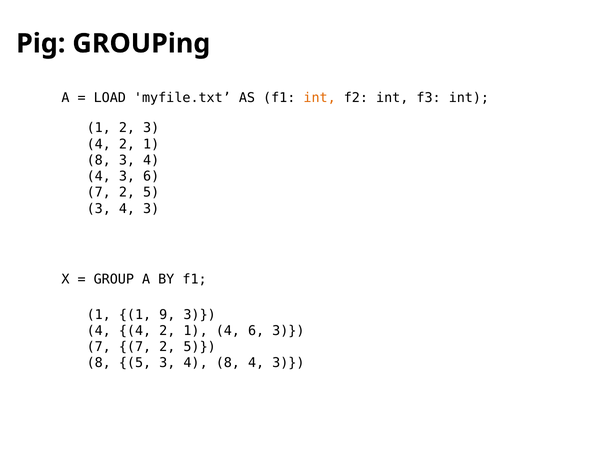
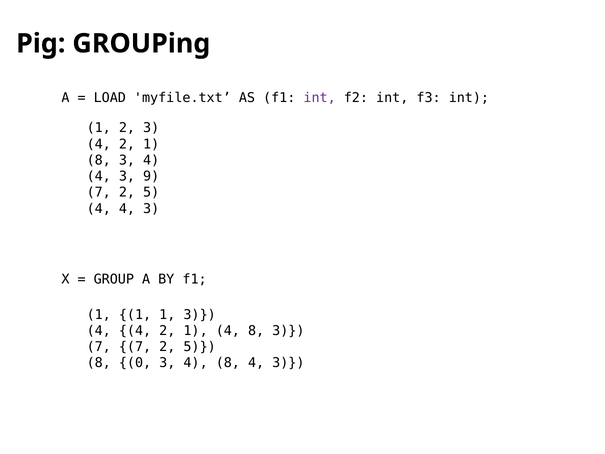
int colour: orange -> purple (320, 98)
3 6: 6 -> 9 (151, 176)
3: 3 -> 4 (99, 209)
1 1 9: 9 -> 1 (167, 314)
1 4 6: 6 -> 8 (256, 331)
8 5: 5 -> 0 (135, 363)
